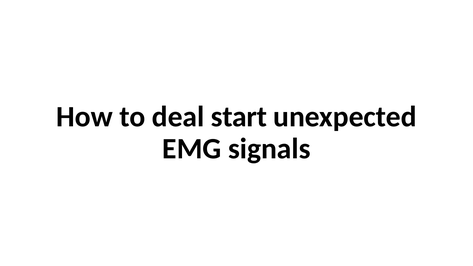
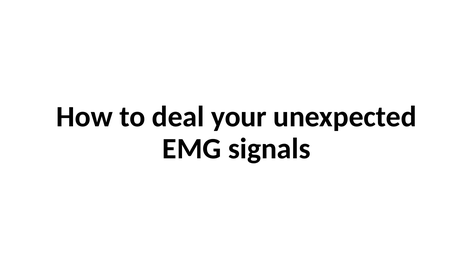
start: start -> your (239, 117)
